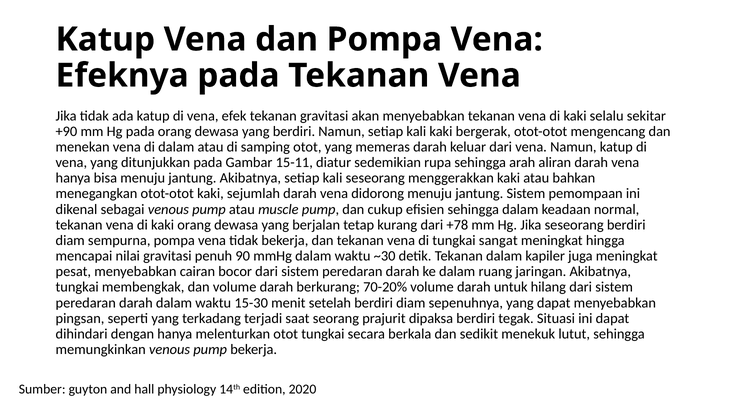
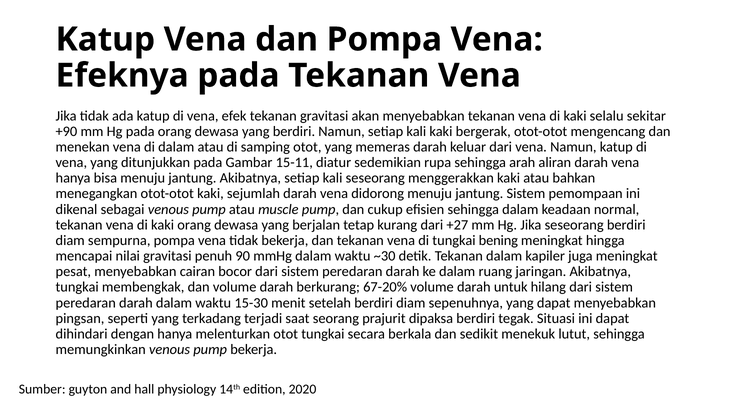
+78: +78 -> +27 (457, 225)
sangat: sangat -> bening (498, 241)
70-20%: 70-20% -> 67-20% (385, 287)
